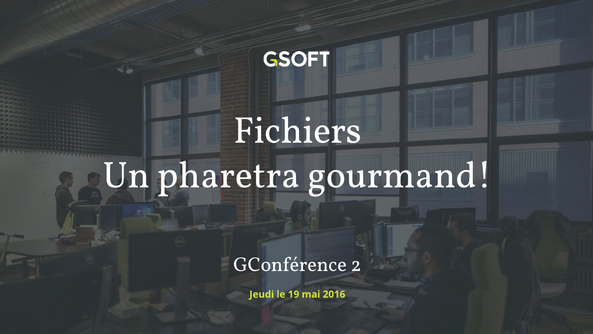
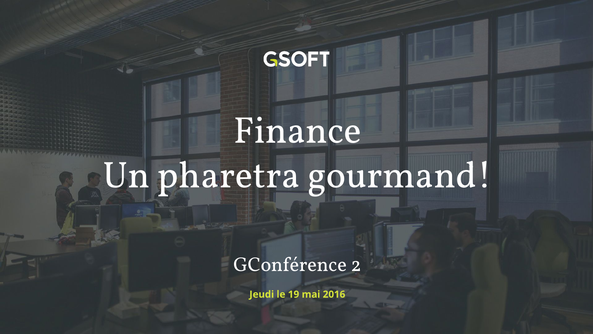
Fichiers: Fichiers -> Finance (297, 131)
